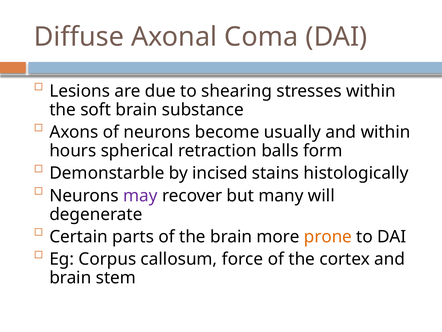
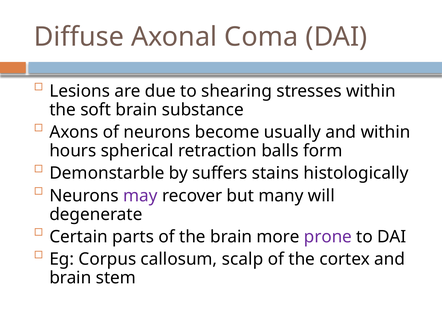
incised: incised -> suffers (220, 173)
prone colour: orange -> purple (328, 236)
force: force -> scalp (242, 259)
